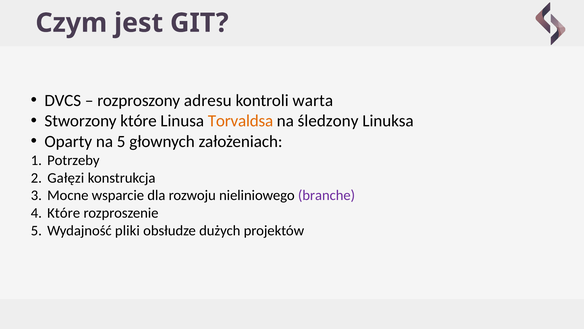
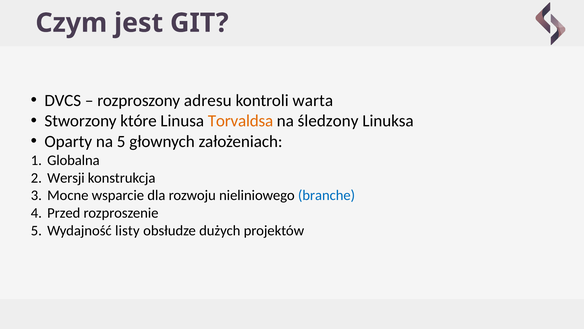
Potrzeby: Potrzeby -> Globalna (73, 160)
Gałęzi: Gałęzi -> Wersji (66, 178)
branche colour: purple -> blue (327, 195)
Które: Które -> Przed (64, 213)
pliki: pliki -> listy (127, 230)
